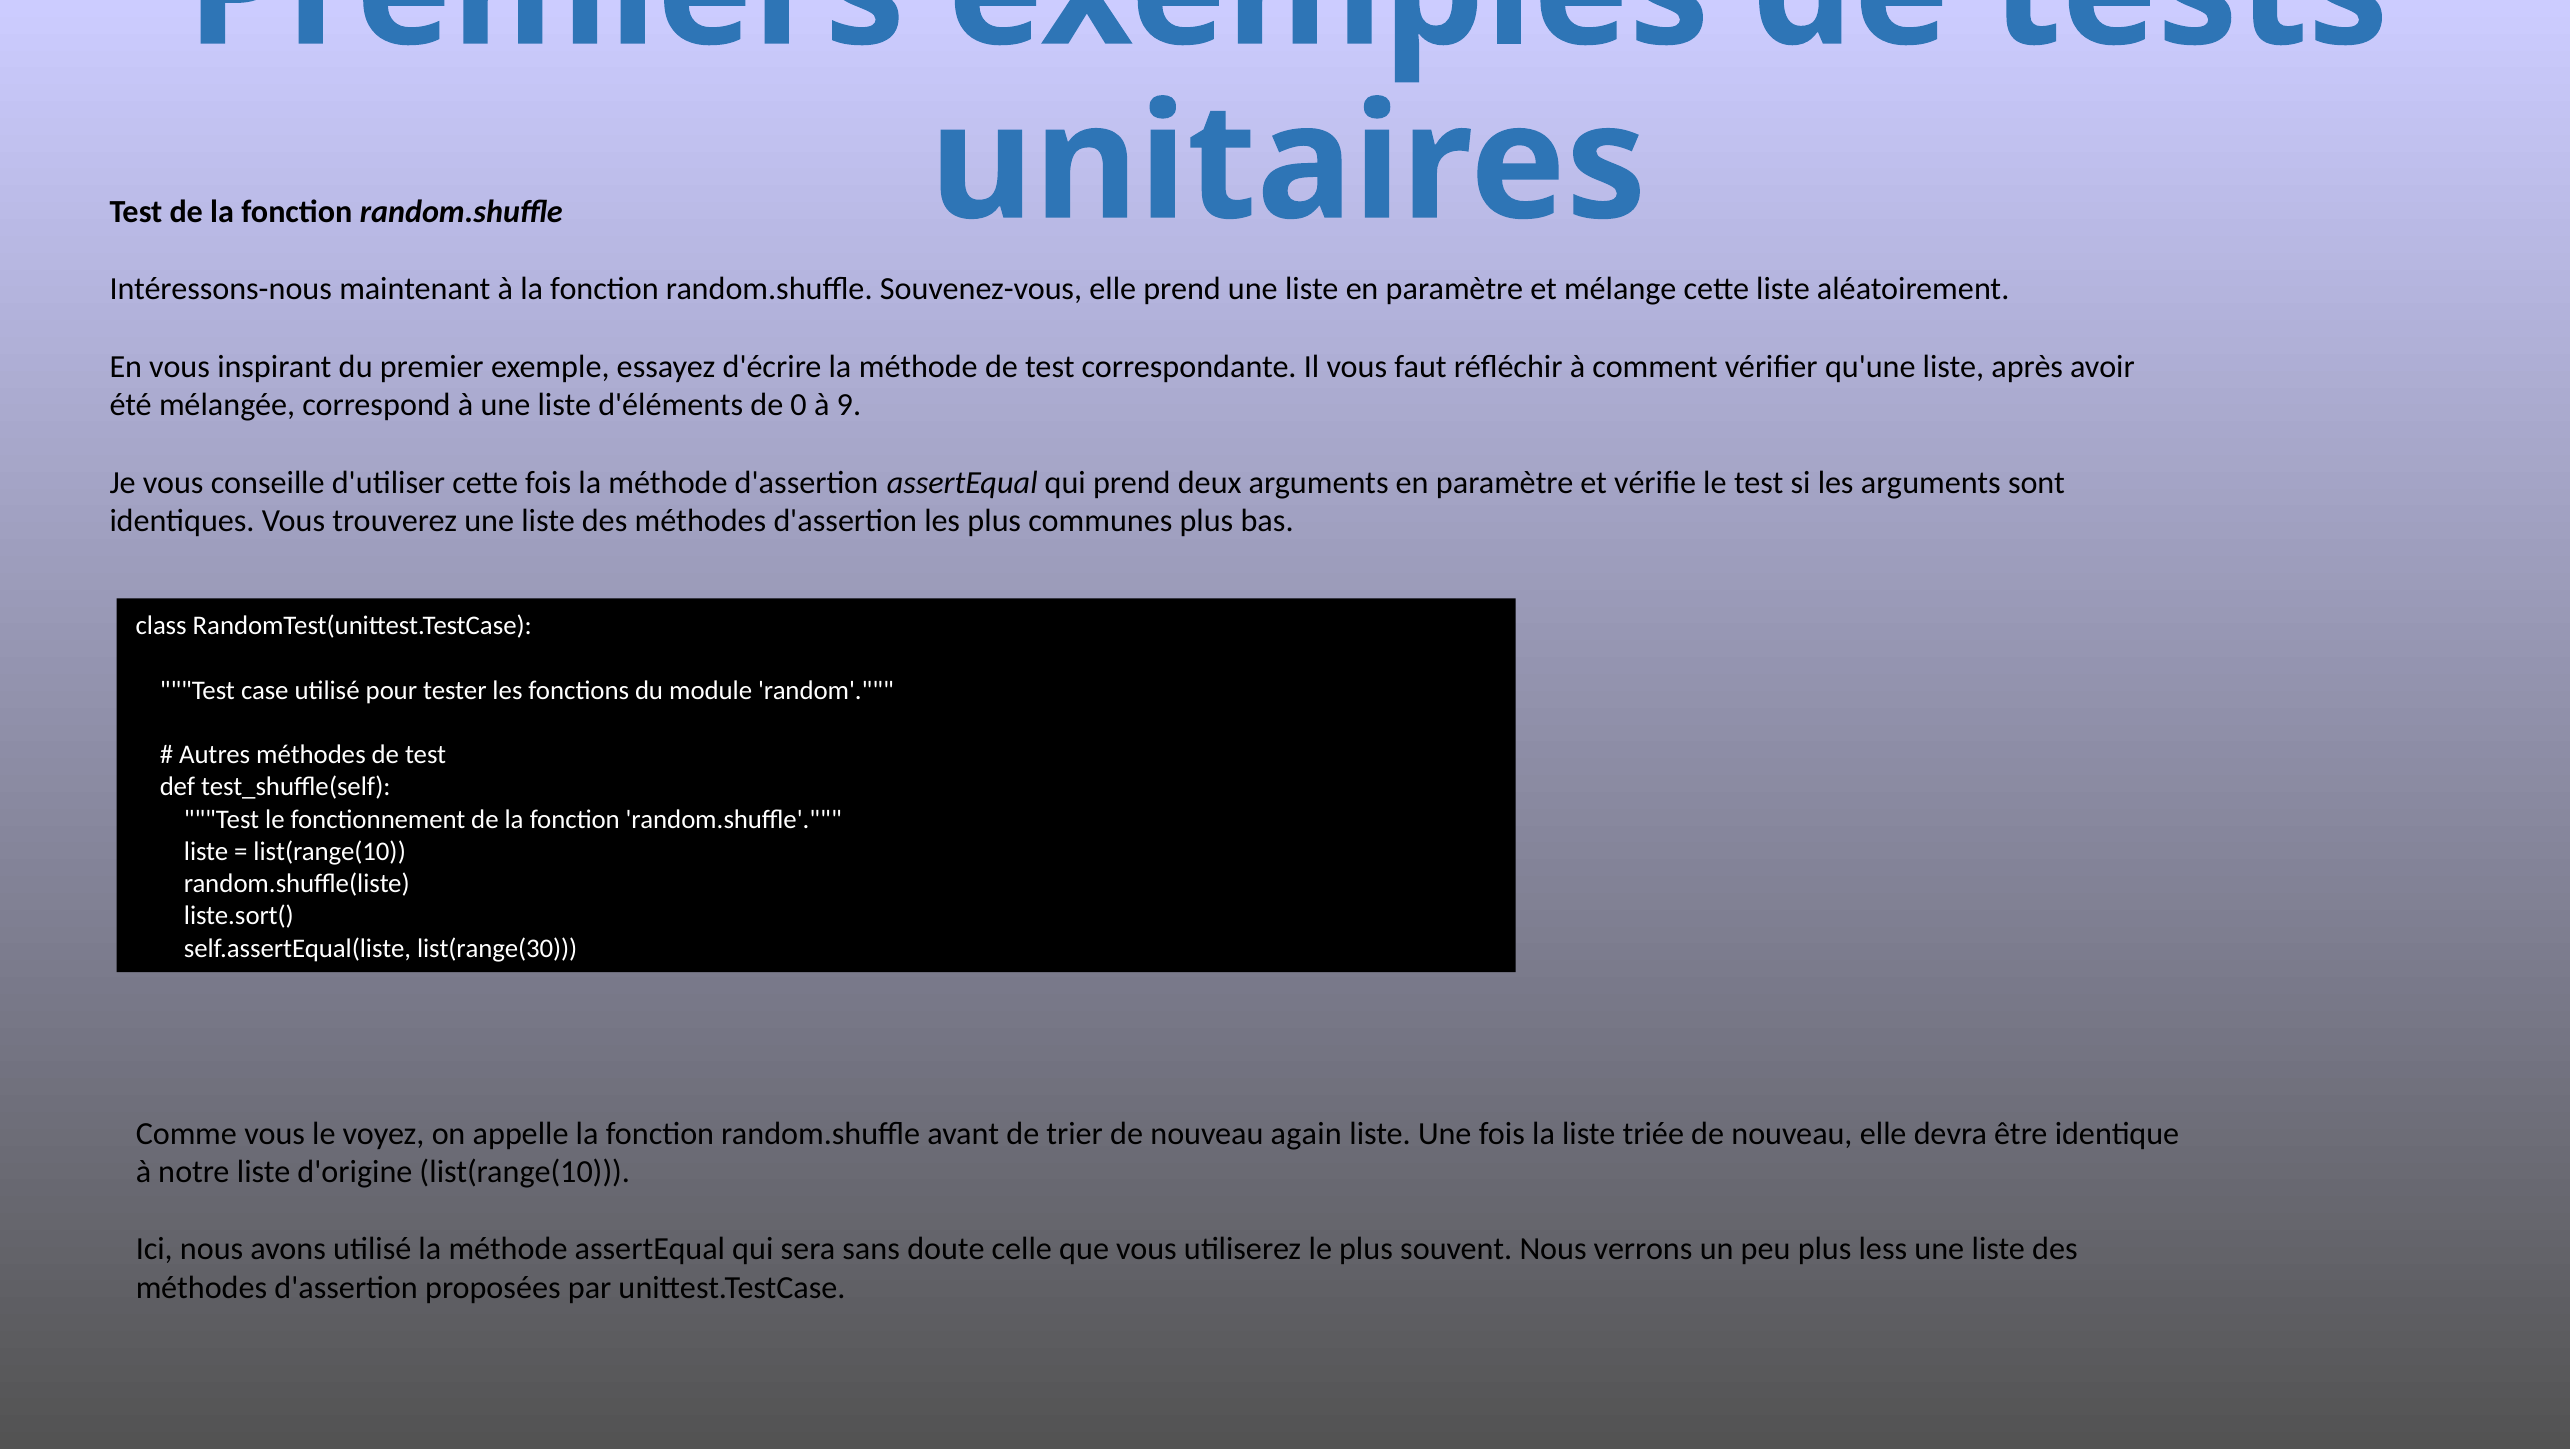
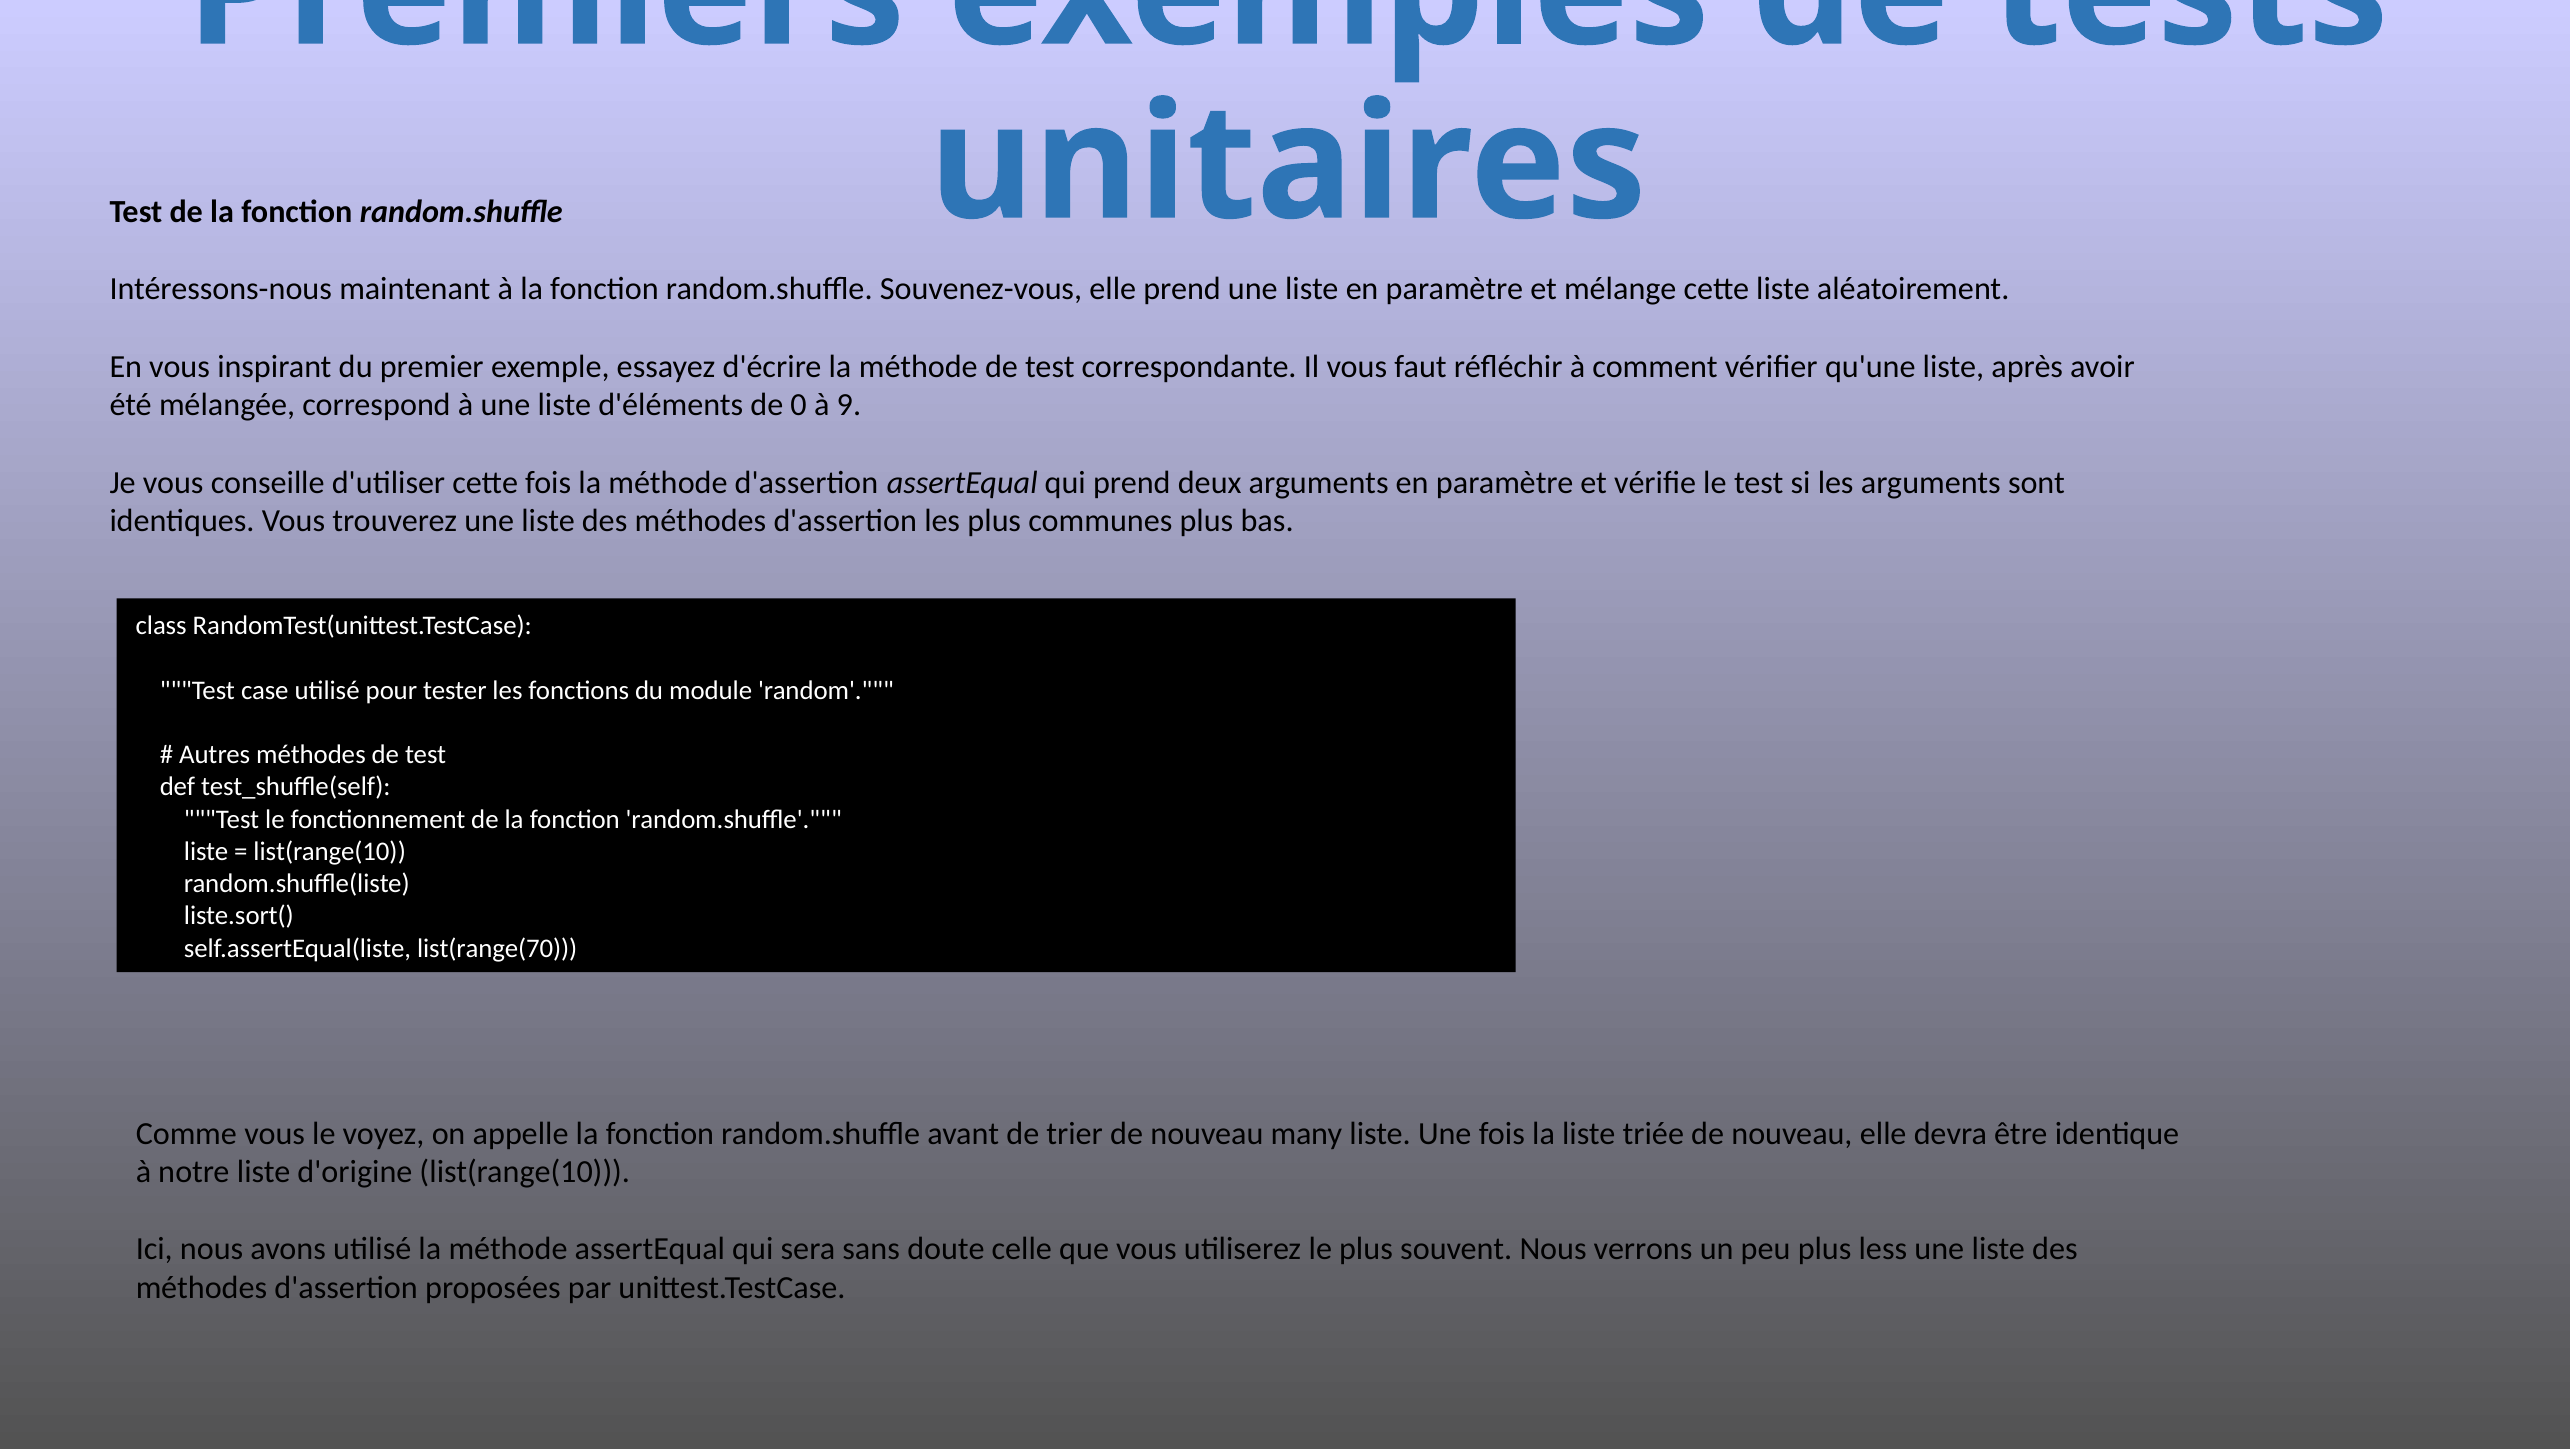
list(range(30: list(range(30 -> list(range(70 (497, 948)
again: again -> many (1306, 1133)
